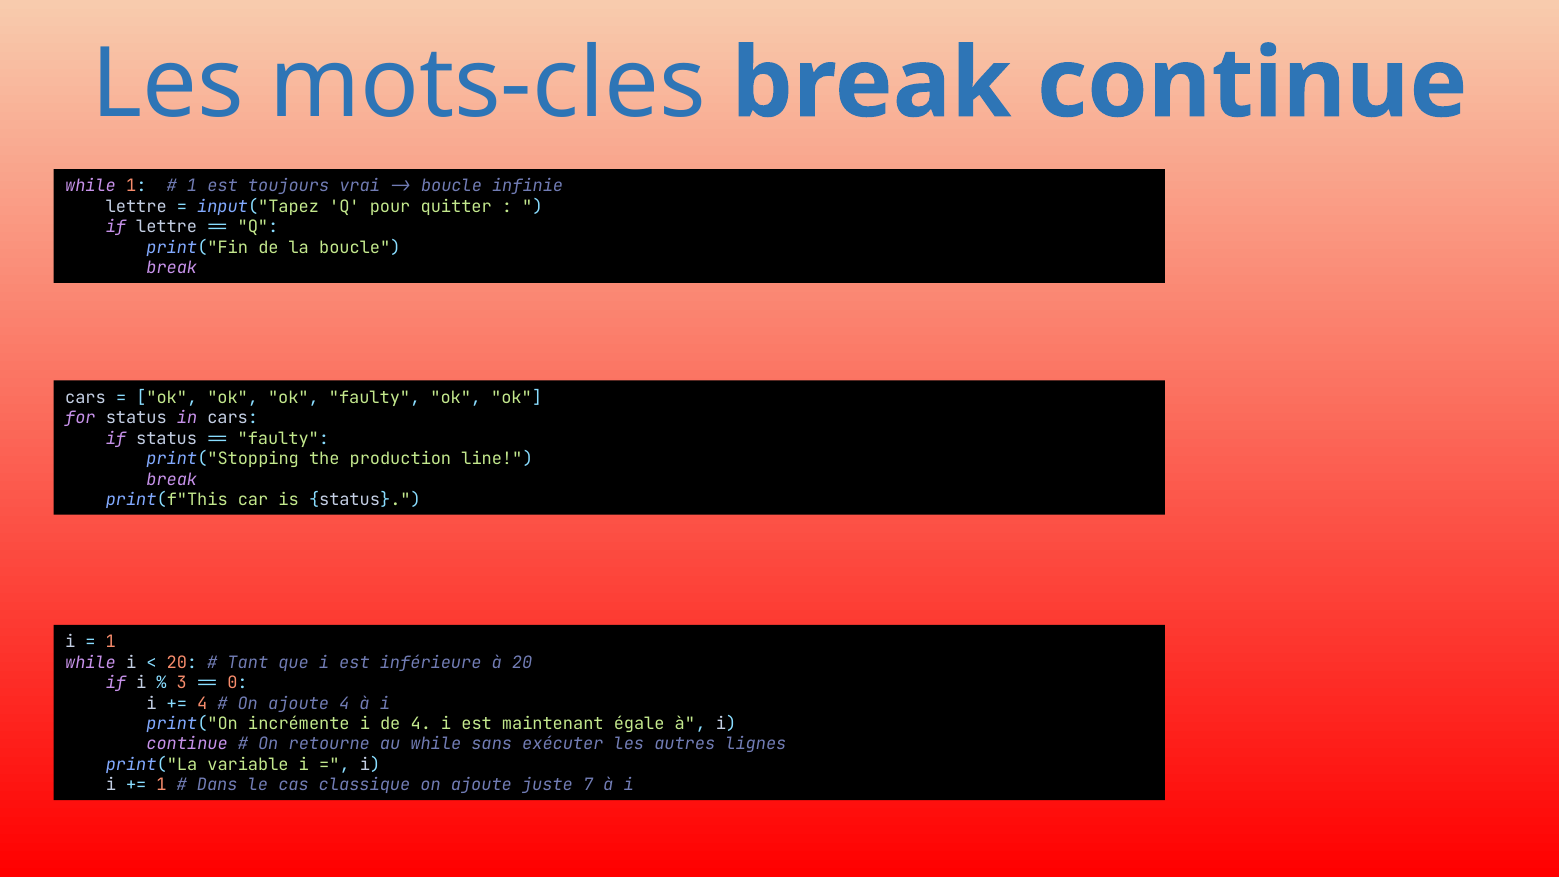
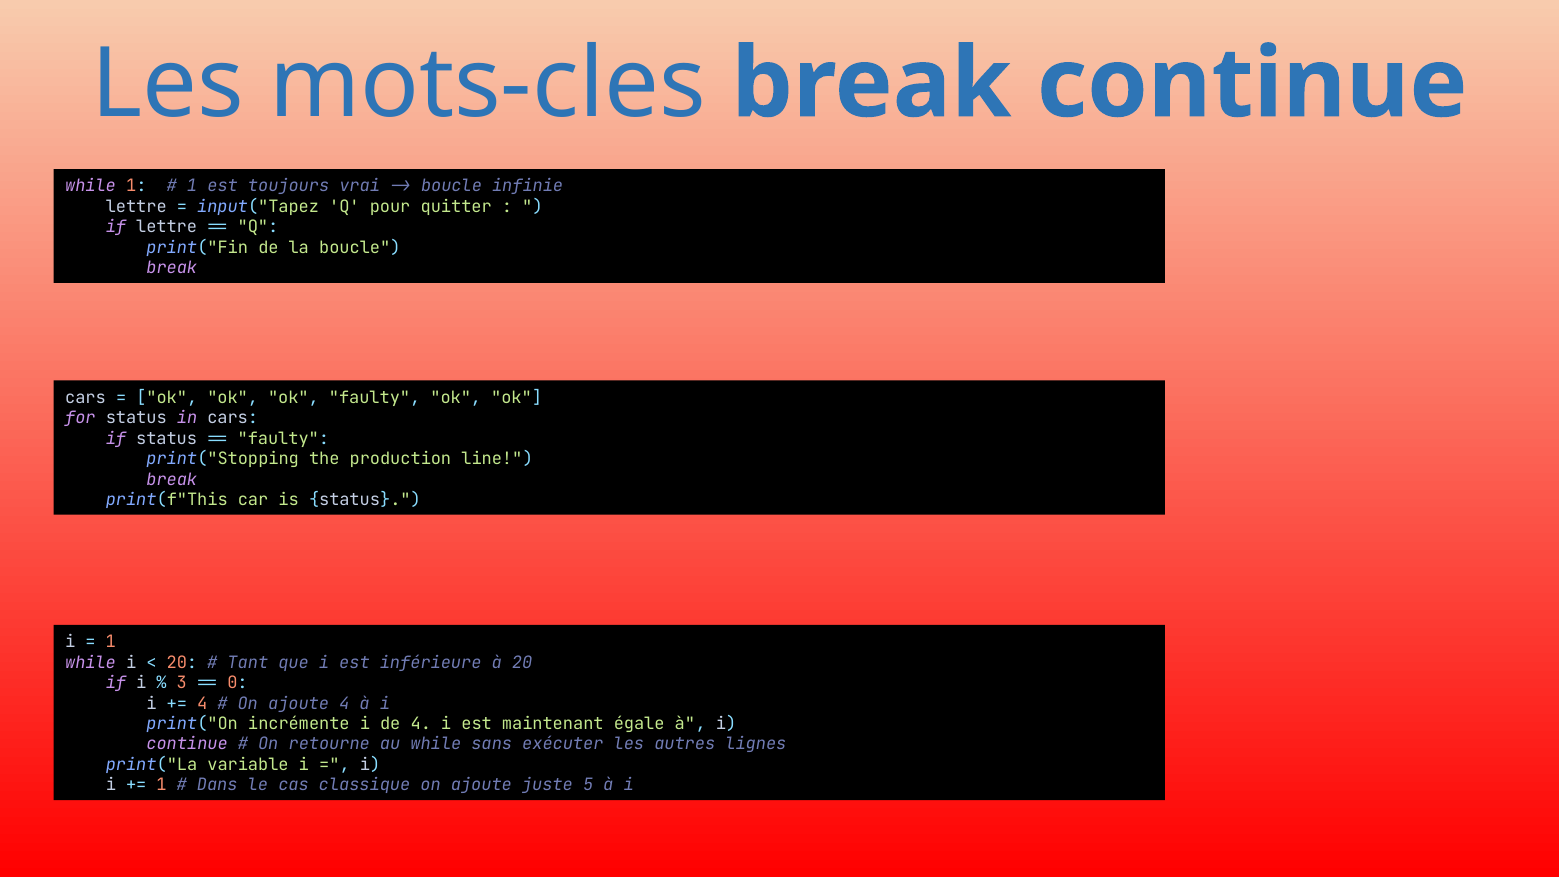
7: 7 -> 5 (588, 785)
